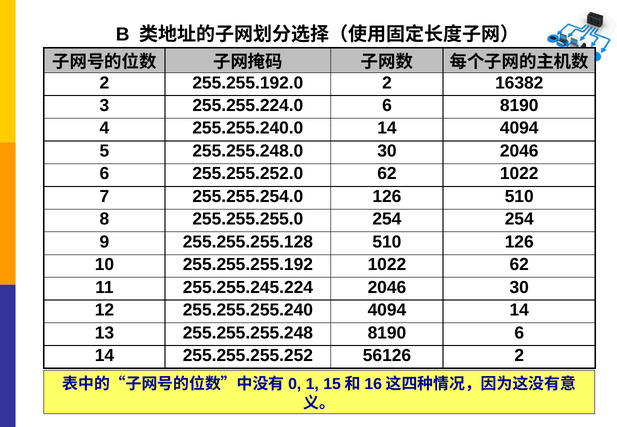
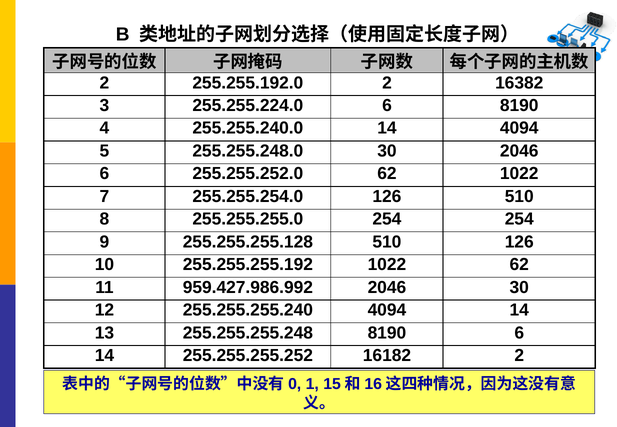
255.255.245.224: 255.255.245.224 -> 959.427.986.992 (248, 287)
56126: 56126 -> 16182 (387, 356)
